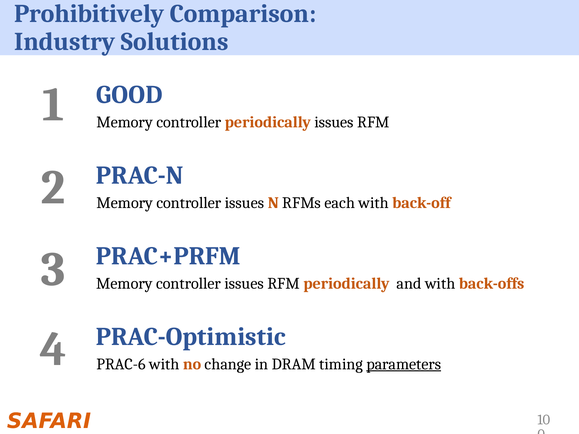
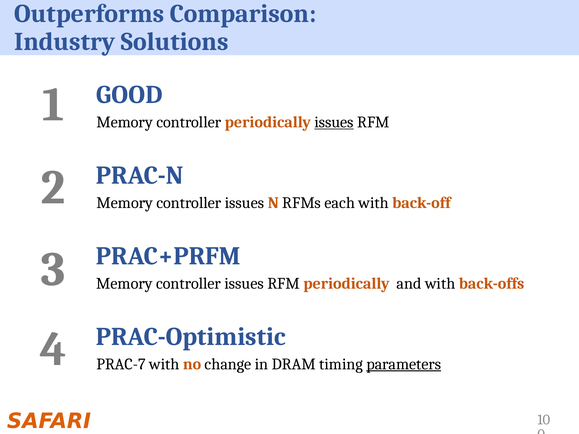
Prohibitively: Prohibitively -> Outperforms (89, 14)
issues underline: none -> present (334, 122)
PRAC-6: PRAC-6 -> PRAC-7 (121, 364)
